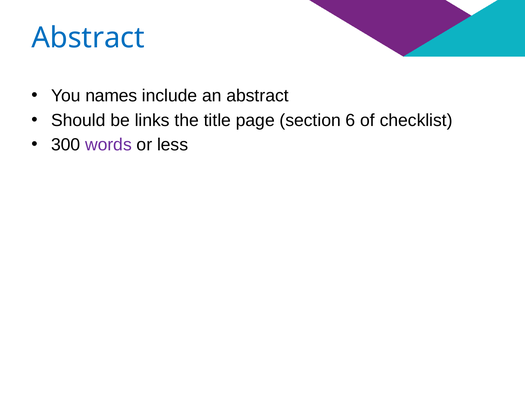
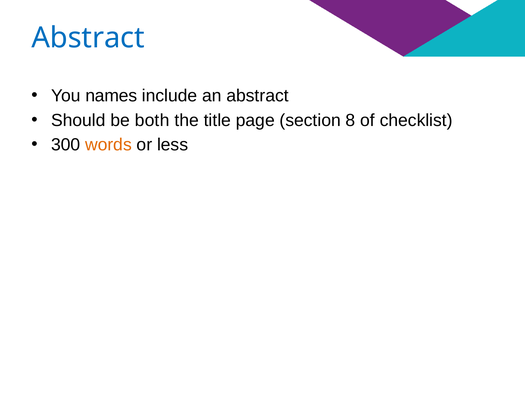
links: links -> both (152, 120)
6: 6 -> 8 (351, 120)
words colour: purple -> orange (108, 145)
